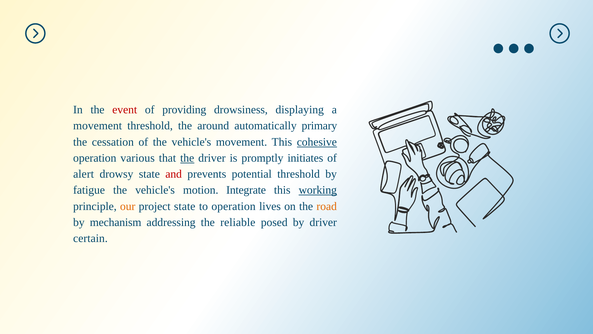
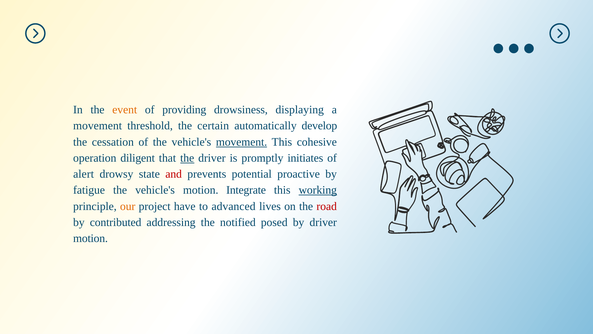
event colour: red -> orange (125, 110)
around: around -> certain (213, 126)
primary: primary -> develop (319, 126)
movement underline: none -> present (242, 142)
cohesive underline: present -> none (317, 142)
various: various -> diligent (138, 158)
potential threshold: threshold -> proactive (299, 174)
project state: state -> have (185, 206)
to operation: operation -> advanced (234, 206)
road colour: orange -> red (327, 206)
mechanism: mechanism -> contributed (116, 222)
reliable: reliable -> notified (238, 222)
certain: certain -> motion (91, 238)
